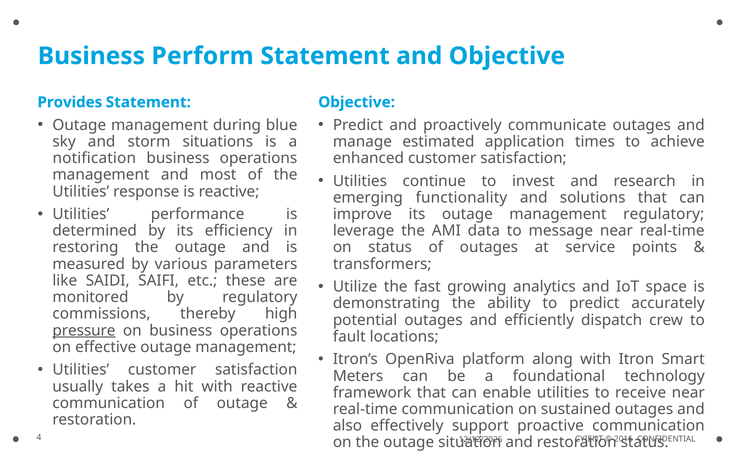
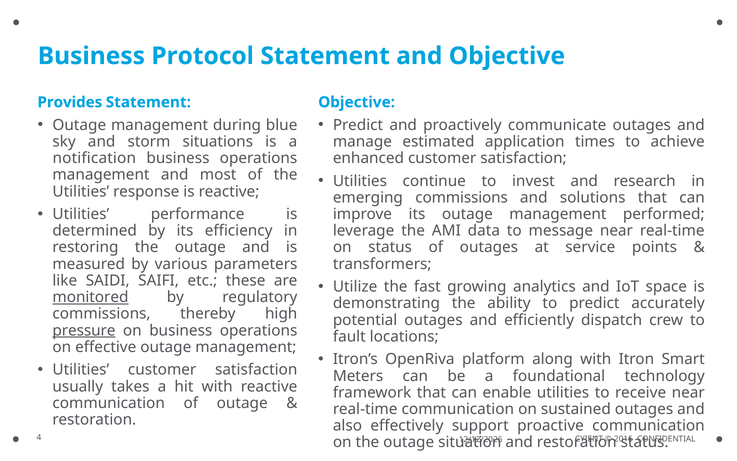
Perform: Perform -> Protocol (203, 56)
emerging functionality: functionality -> commissions (462, 197)
management regulatory: regulatory -> performed (664, 214)
monitored underline: none -> present (90, 297)
